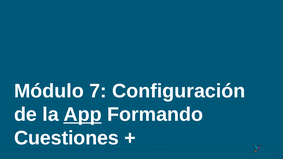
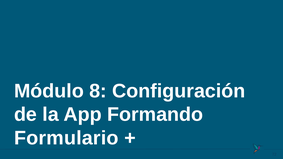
7: 7 -> 8 (98, 91)
App underline: present -> none (83, 115)
Cuestiones: Cuestiones -> Formulario (66, 138)
